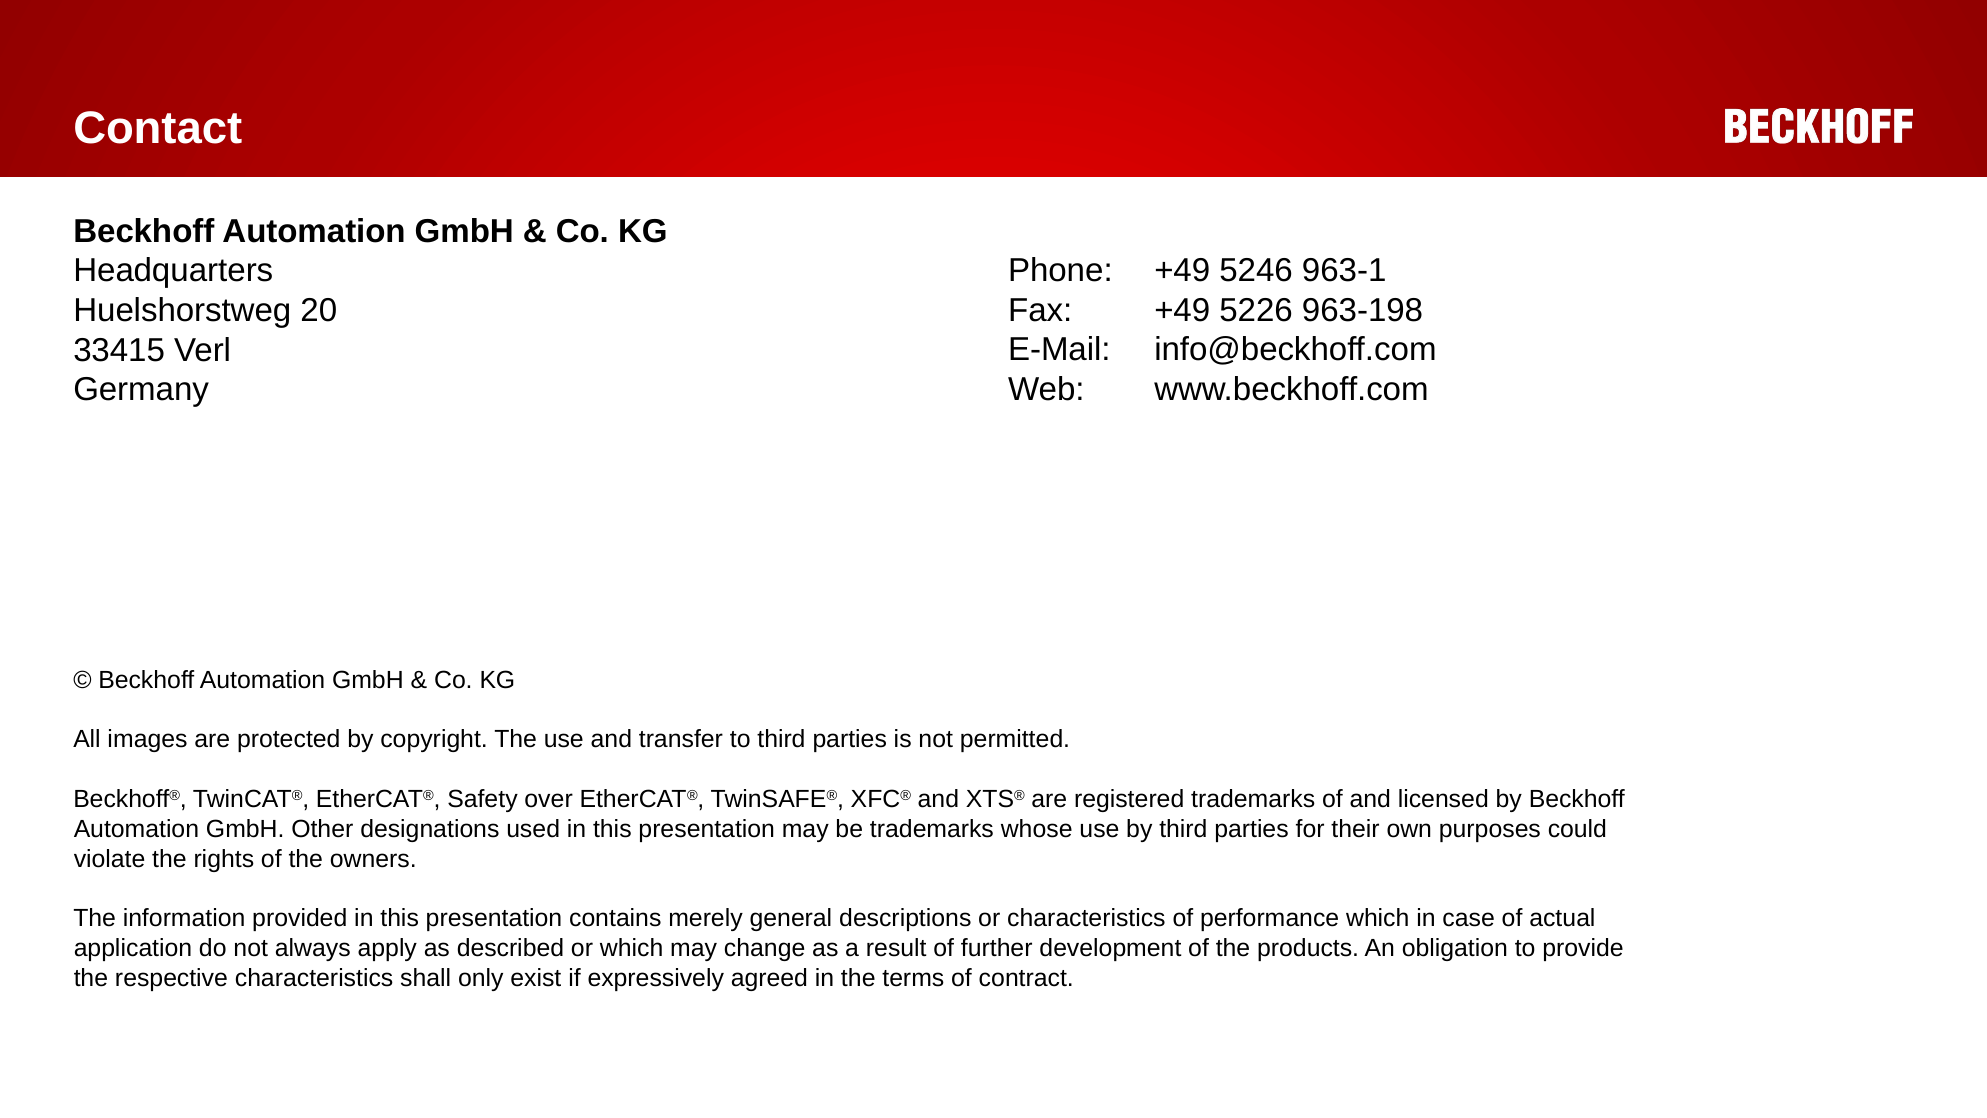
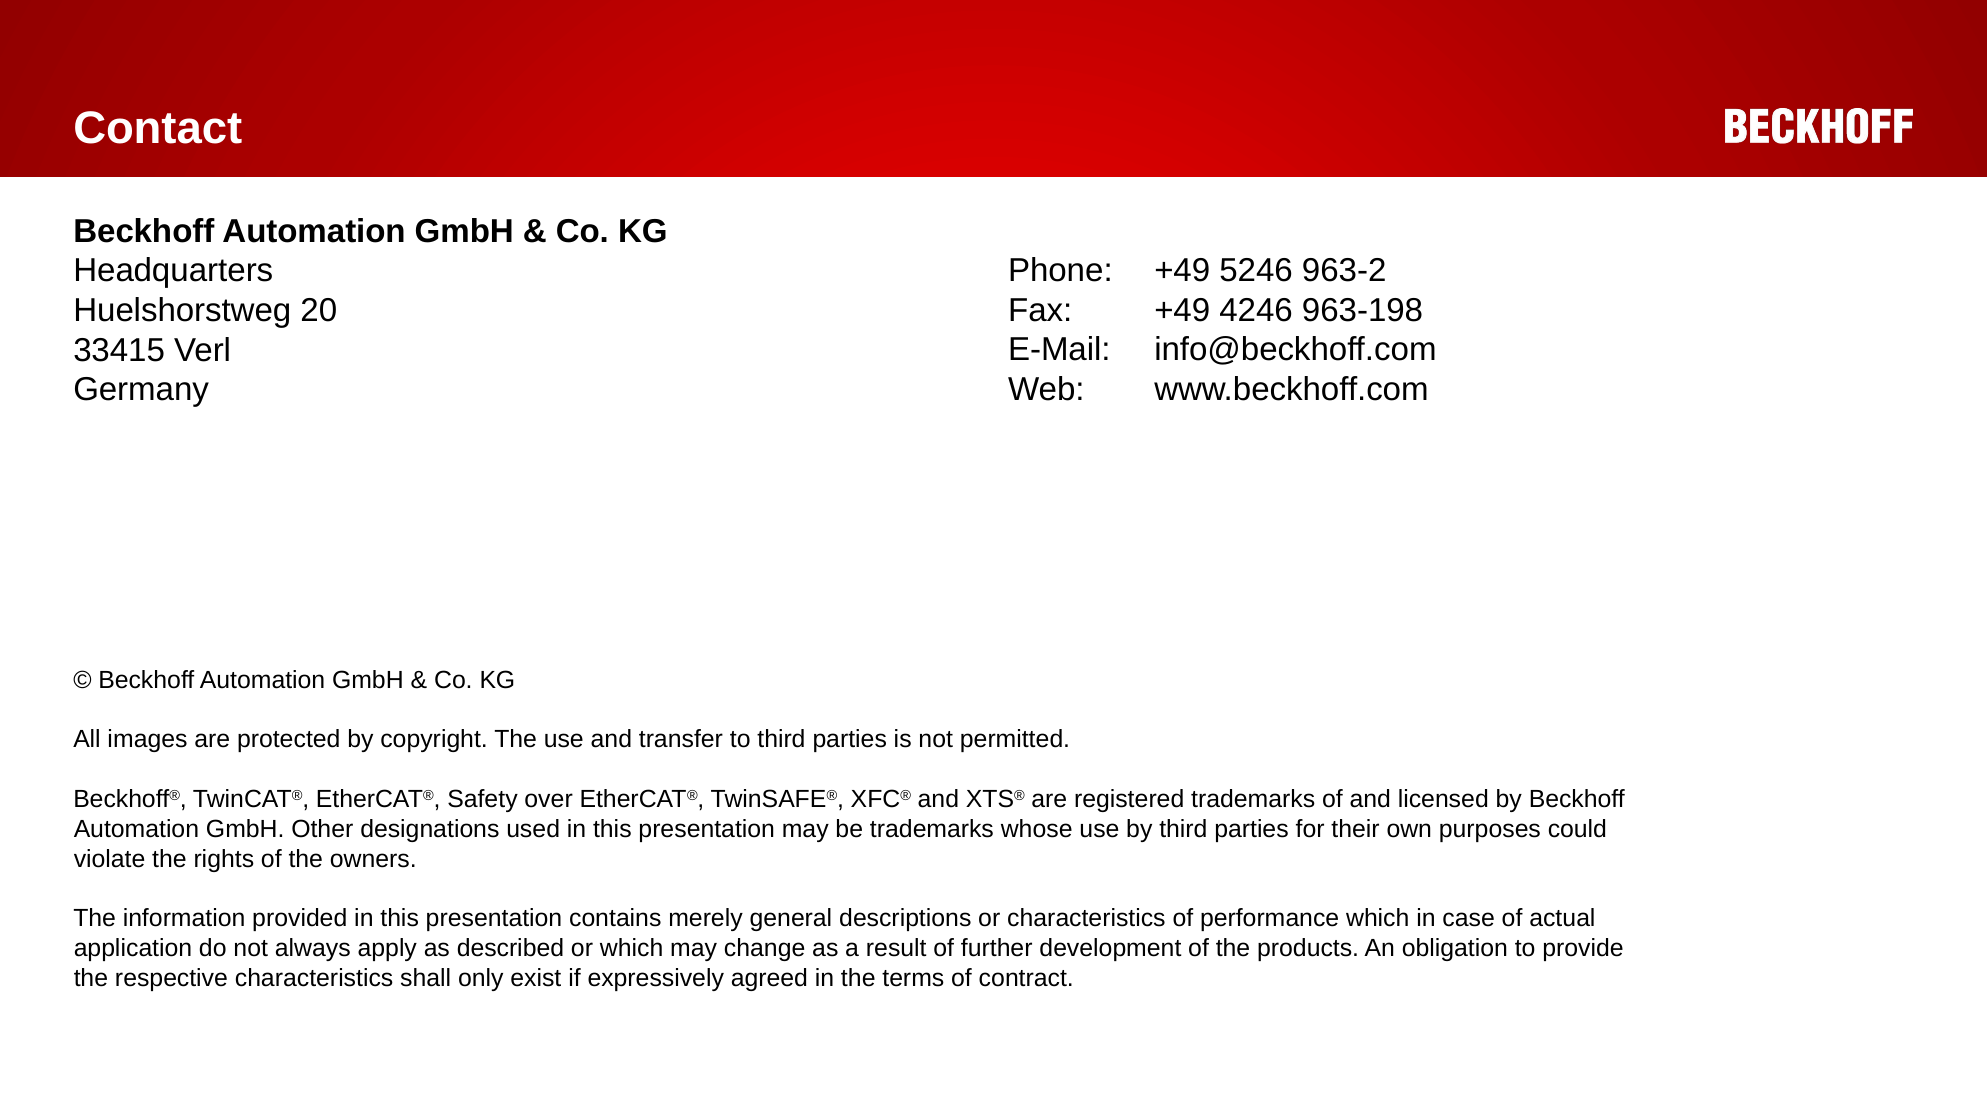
963-1: 963-1 -> 963-2 (1344, 271)
5226: 5226 -> 4246 (1256, 310)
